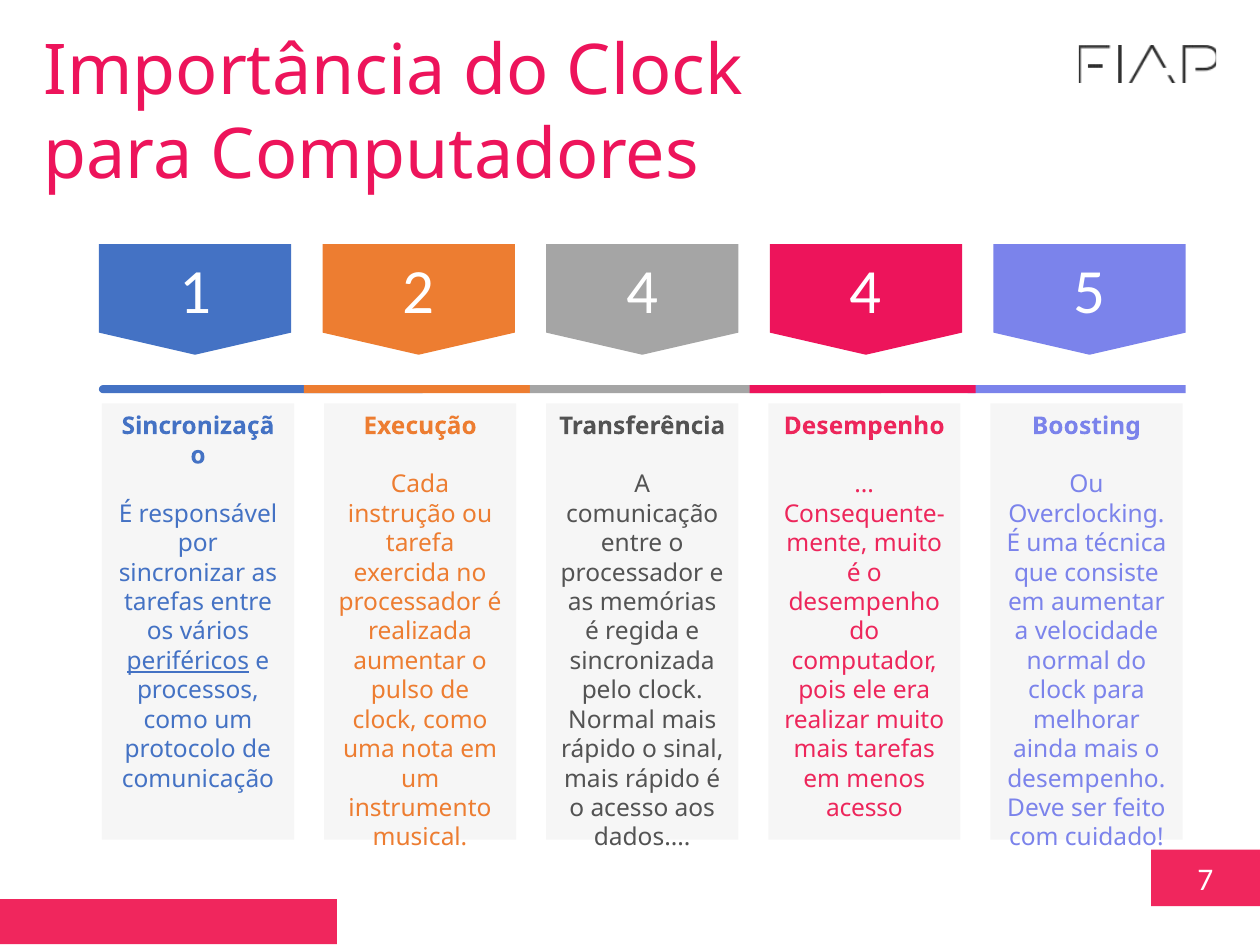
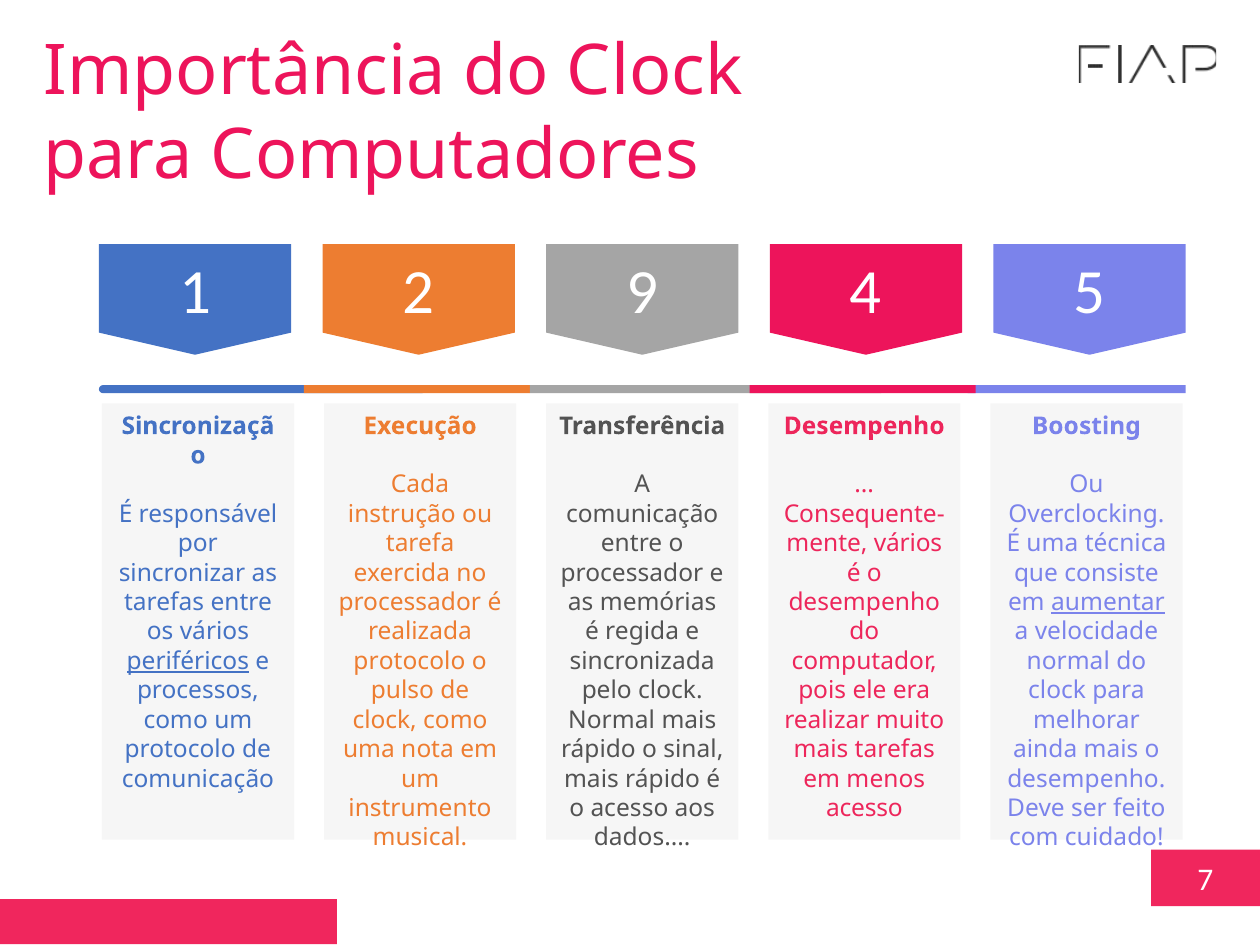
2 4: 4 -> 9 (642, 293)
muito: muito -> vários (908, 544)
aumentar underline: none -> present (1108, 602)
aumentar: aumentar -> protocolo (409, 661)
